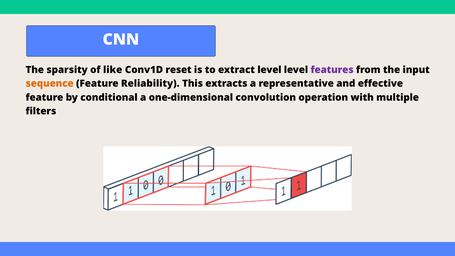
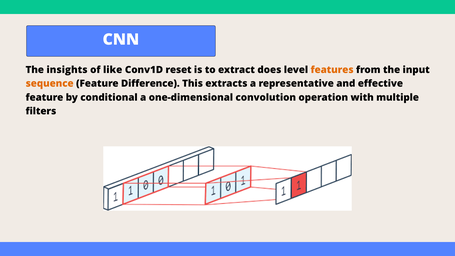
sparsity: sparsity -> insights (67, 70)
extract level: level -> does (269, 70)
features colour: purple -> orange (332, 70)
Reliability: Reliability -> Difference (150, 84)
